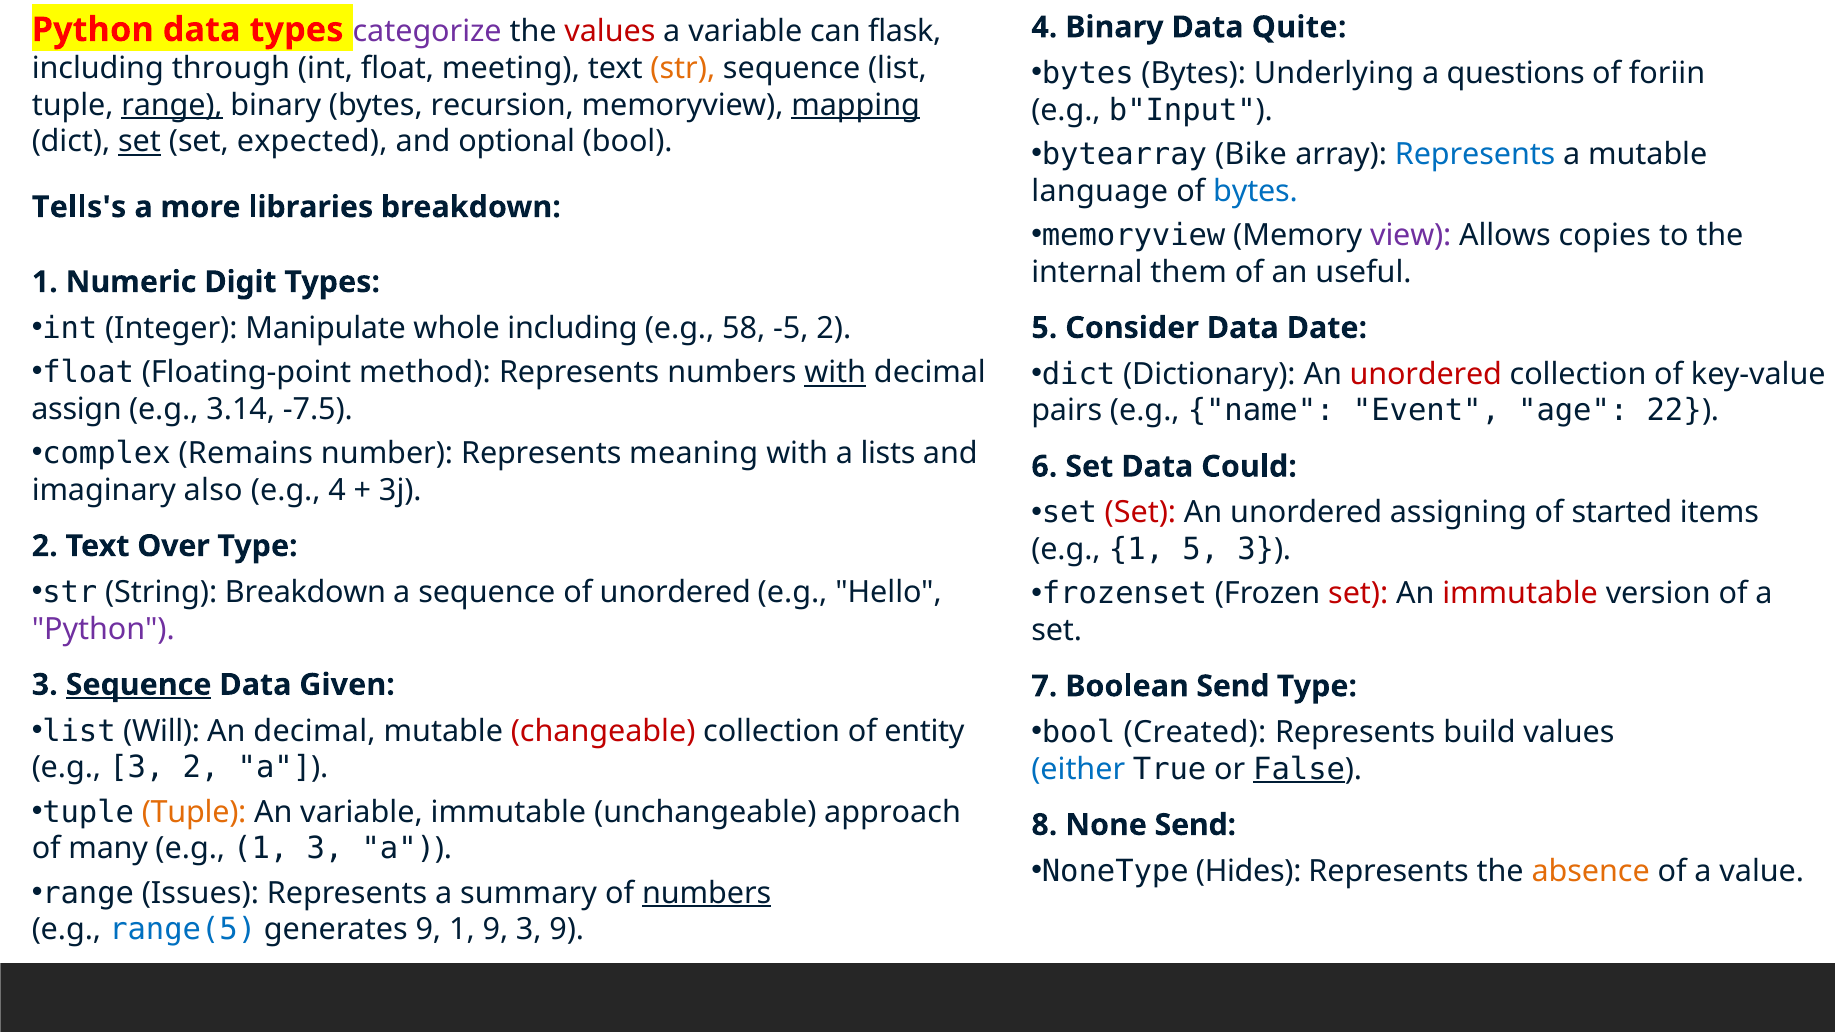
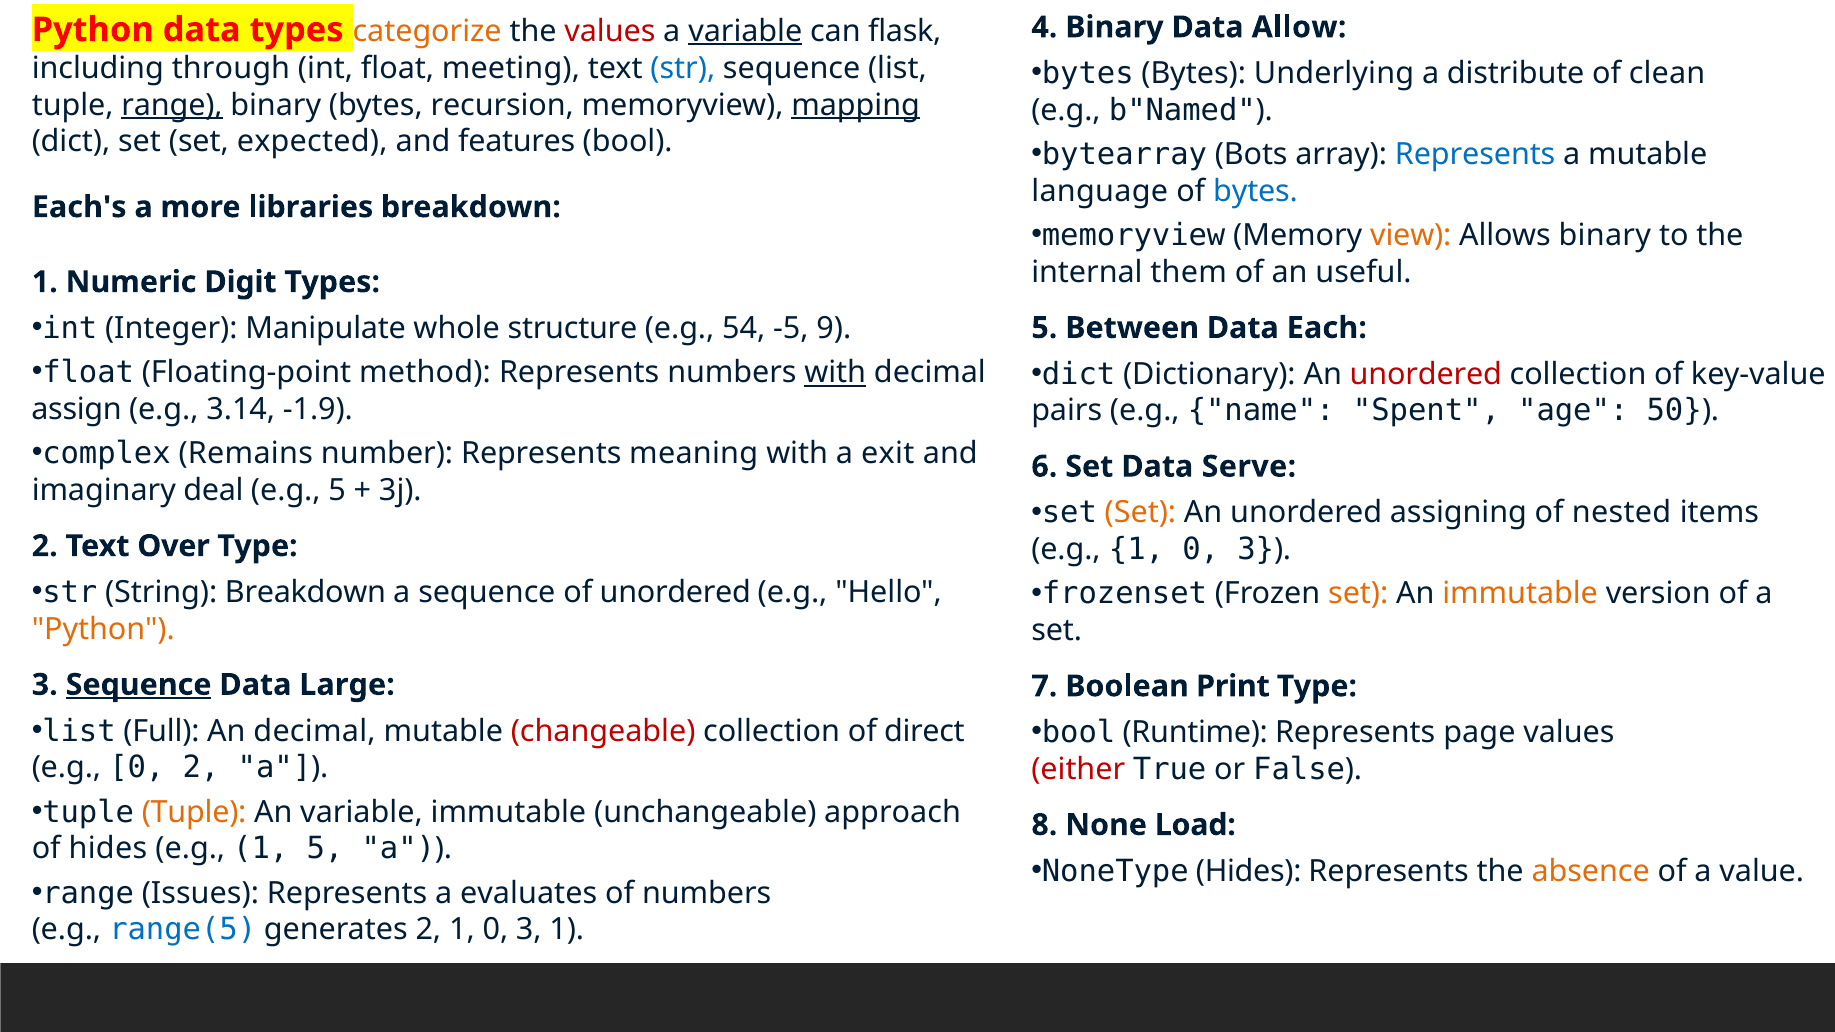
Quite: Quite -> Allow (1299, 27)
categorize colour: purple -> orange (427, 31)
variable underline: none -> present (745, 31)
questions: questions -> distribute (1516, 73)
foriin: foriin -> clean (1667, 73)
str colour: orange -> blue (683, 68)
b"Input: b"Input -> b"Named (1182, 110)
set underline: present -> none (139, 142)
optional: optional -> features (517, 142)
Bike: Bike -> Bots (1251, 154)
Tells's: Tells's -> Each's (79, 207)
view colour: purple -> orange (1411, 235)
Allows copies: copies -> binary (1605, 235)
whole including: including -> structure (572, 328)
58: 58 -> 54 (744, 328)
-5 2: 2 -> 9 (834, 328)
Consider: Consider -> Between (1132, 328)
Date: Date -> Each (1327, 328)
-7.5: -7.5 -> -1.9 (318, 409)
Event: Event -> Spent (1426, 411)
22: 22 -> 50 (1674, 411)
lists: lists -> exit (888, 454)
Could: Could -> Serve (1249, 467)
also: also -> deal (213, 490)
e.g 4: 4 -> 5 (337, 490)
Set colour: red -> orange (1140, 513)
started: started -> nested (1622, 513)
e.g 1 5: 5 -> 0 (1201, 550)
set colour: red -> orange (1358, 594)
immutable colour: red -> orange (1520, 594)
Python colour: purple -> orange (103, 629)
Given: Given -> Large (347, 685)
Boolean Send: Send -> Print (1233, 686)
Will: Will -> Full (162, 731)
entity: entity -> direct (924, 731)
Created: Created -> Runtime (1195, 733)
build: build -> page (1479, 733)
e.g 3: 3 -> 0 (137, 768)
either colour: blue -> red (1078, 769)
False underline: present -> none (1299, 769)
None Send: Send -> Load (1195, 825)
of many: many -> hides (108, 849)
1 3: 3 -> 5 (325, 849)
summary: summary -> evaluates (529, 893)
numbers underline: present -> none (707, 893)
generates 9: 9 -> 2 (428, 930)
9: 9 -> 0 (495, 930)
3 9: 9 -> 1 (567, 930)
